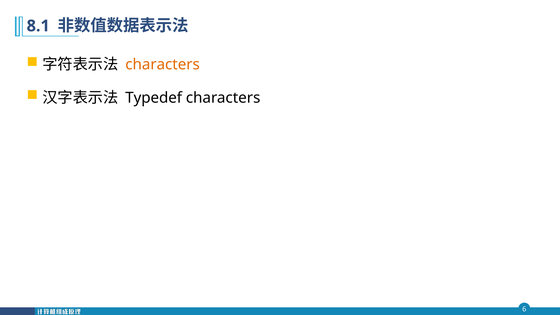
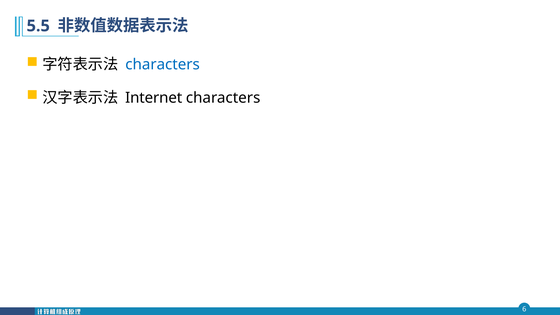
8.1: 8.1 -> 5.5 (38, 26)
characters colour: orange -> blue (163, 65)
Typedef: Typedef -> Internet (154, 98)
